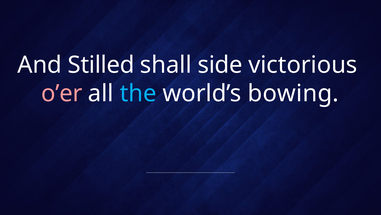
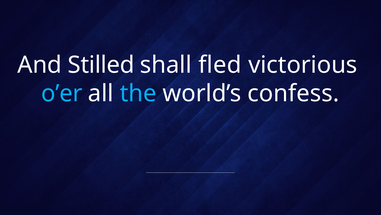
side: side -> fled (220, 65)
o’er colour: pink -> light blue (62, 93)
bowing: bowing -> confess (293, 93)
